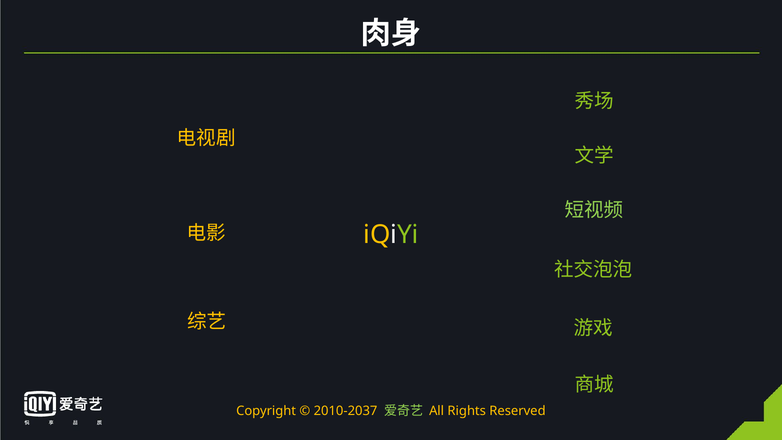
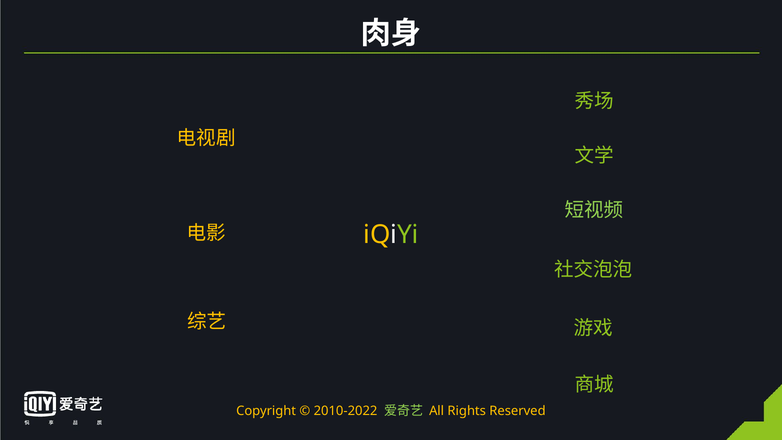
2010-2037: 2010-2037 -> 2010-2022 (346, 411)
